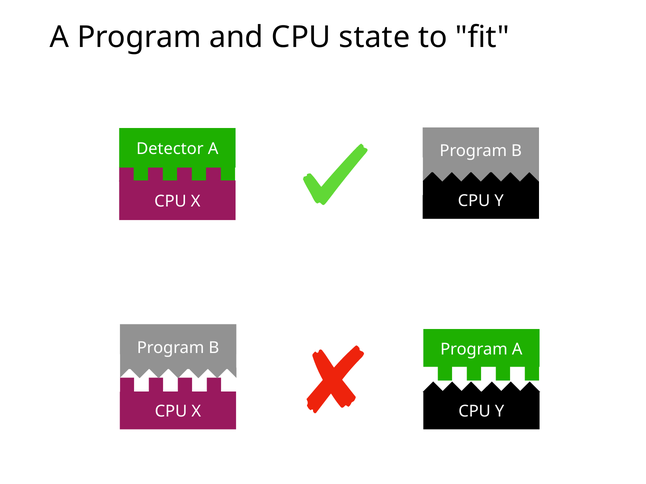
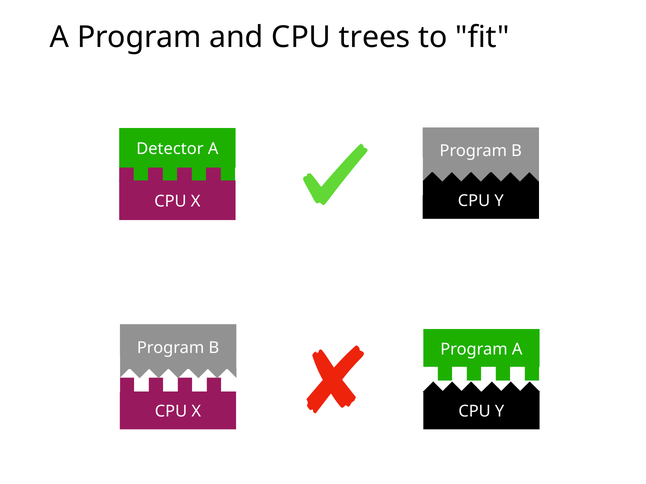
state: state -> trees (375, 37)
